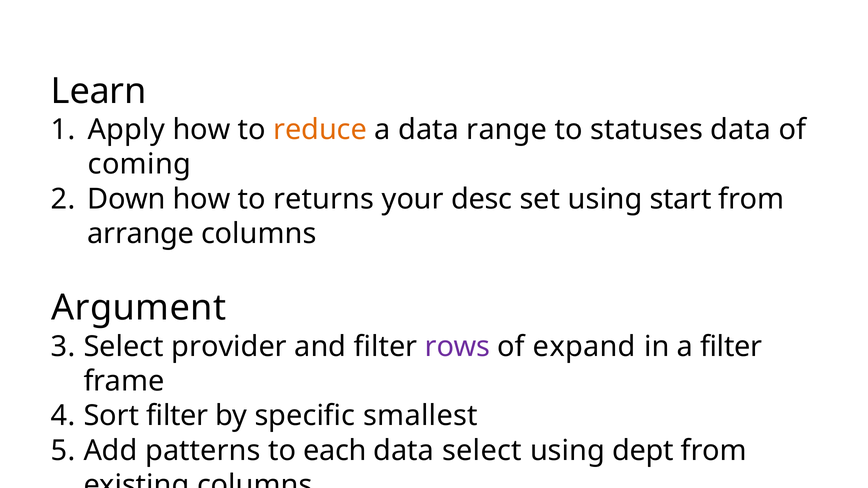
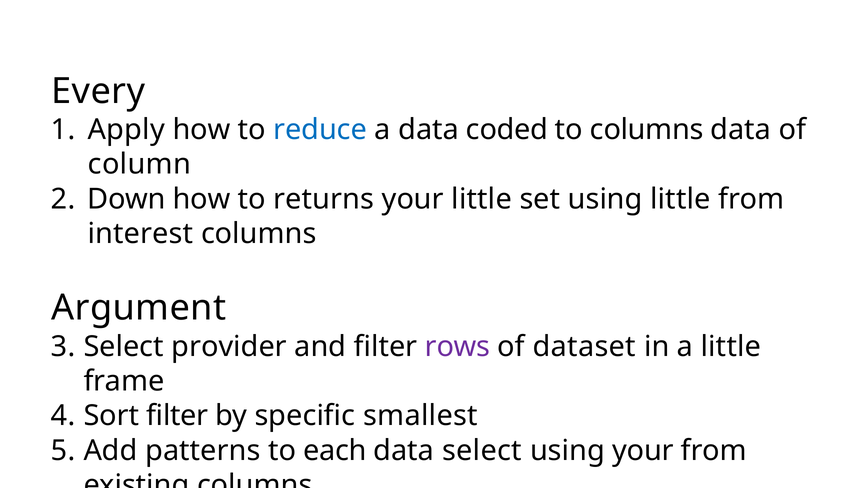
Learn: Learn -> Every (98, 91)
reduce colour: orange -> blue (320, 130)
range: range -> coded (507, 130)
to statuses: statuses -> columns (647, 130)
coming: coming -> column (139, 164)
your desc: desc -> little (482, 199)
using start: start -> little (680, 199)
arrange: arrange -> interest (140, 234)
expand: expand -> dataset (584, 347)
a filter: filter -> little (731, 347)
using dept: dept -> your (643, 451)
